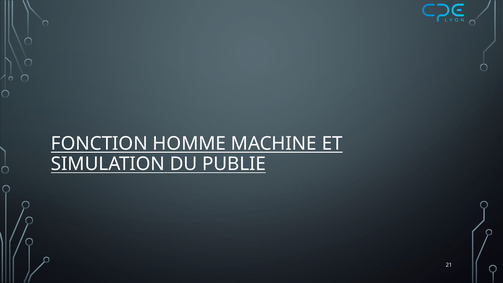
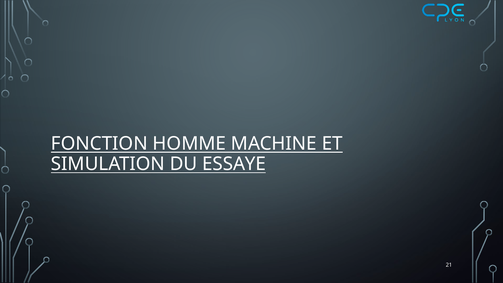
PUBLIE: PUBLIE -> ESSAYE (234, 164)
